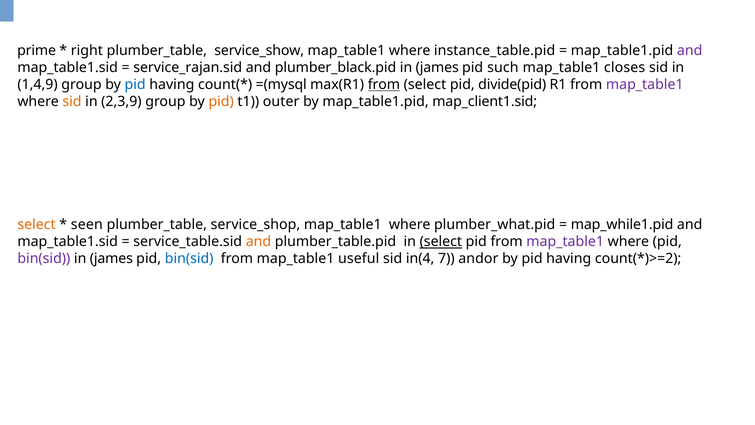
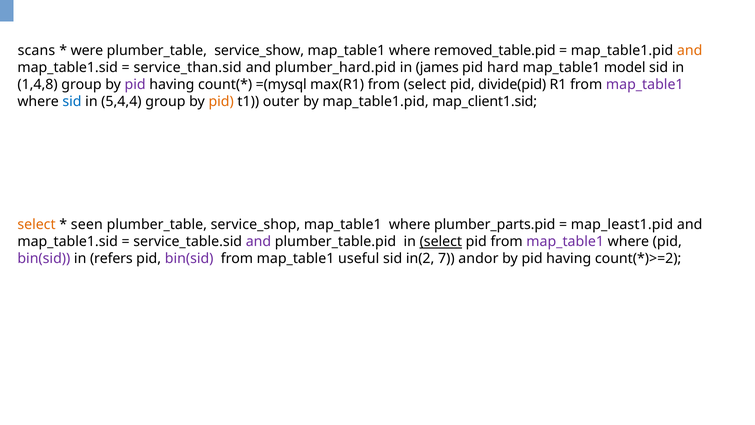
prime: prime -> scans (36, 51)
right: right -> were (87, 51)
instance_table.pid: instance_table.pid -> removed_table.pid (495, 51)
and colour: purple -> orange (690, 51)
service_rajan.sid: service_rajan.sid -> service_than.sid (188, 68)
plumber_black.pid: plumber_black.pid -> plumber_hard.pid (335, 68)
such: such -> hard (503, 68)
closes: closes -> model (625, 68)
1,4,9: 1,4,9 -> 1,4,8 (38, 85)
pid colour: blue -> purple (135, 85)
from underline: present -> none (384, 85)
sid colour: orange -> blue (72, 102)
2,3,9: 2,3,9 -> 5,4,4 (121, 102)
plumber_what.pid: plumber_what.pid -> plumber_parts.pid (495, 225)
map_while1.pid: map_while1.pid -> map_least1.pid (622, 225)
and colour: orange -> purple (258, 242)
james: james -> refers (111, 259)
bin(sid colour: blue -> purple (189, 259)
in(4: in(4 -> in(2 (420, 259)
